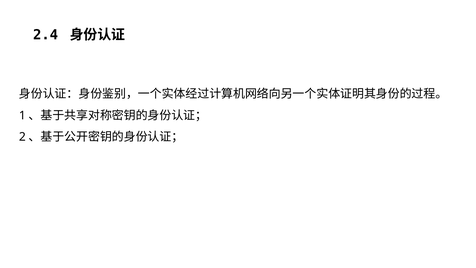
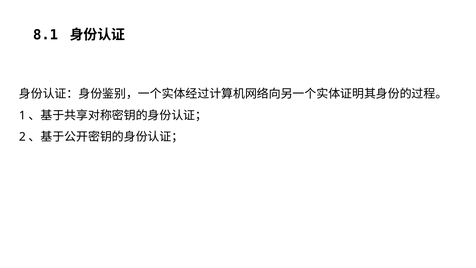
2.4: 2.4 -> 8.1 (46, 35)
